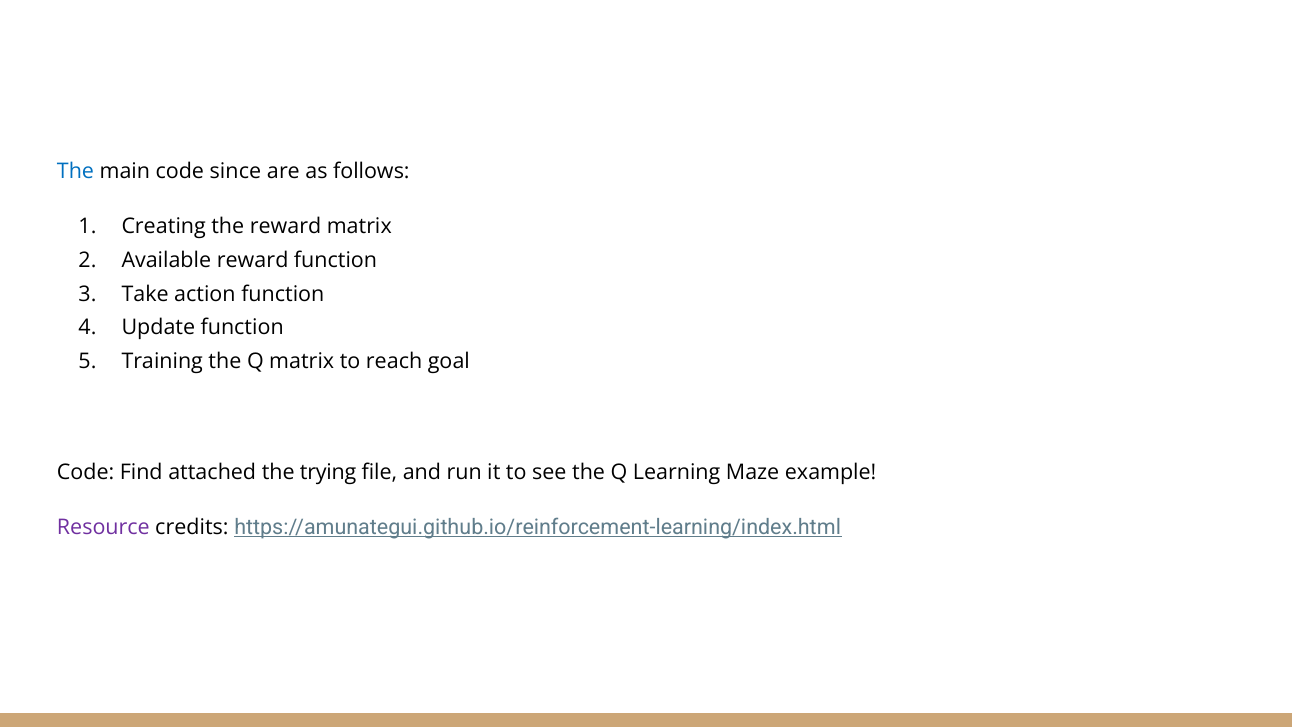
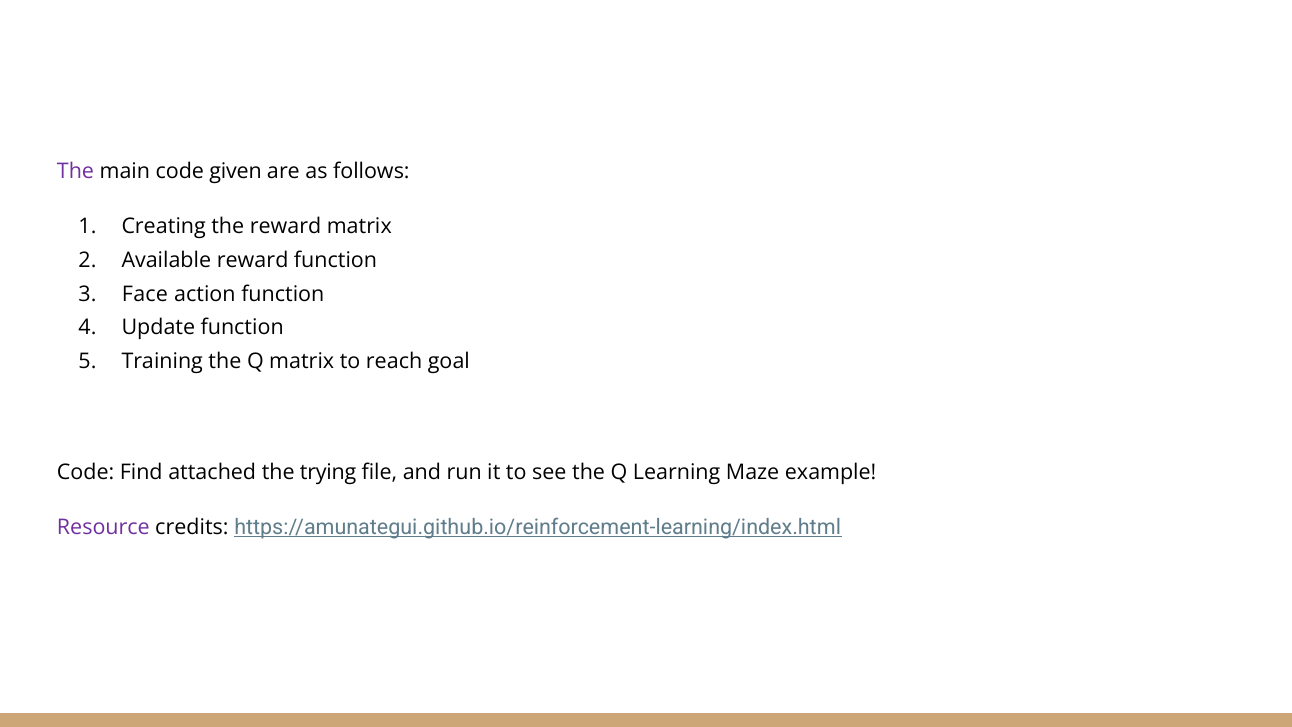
The colour: blue -> purple (75, 172)
since: since -> given (236, 172)
Take: Take -> Face (145, 294)
